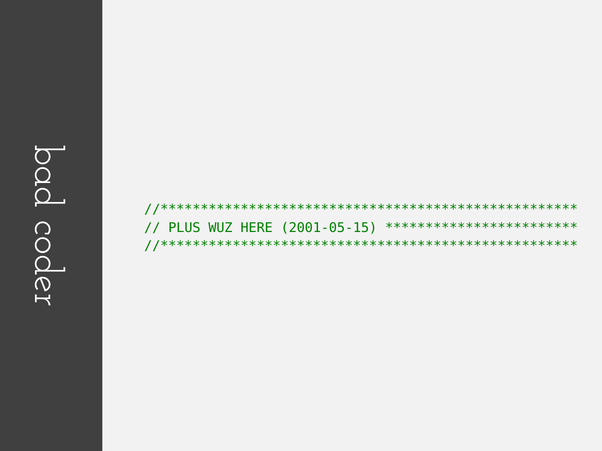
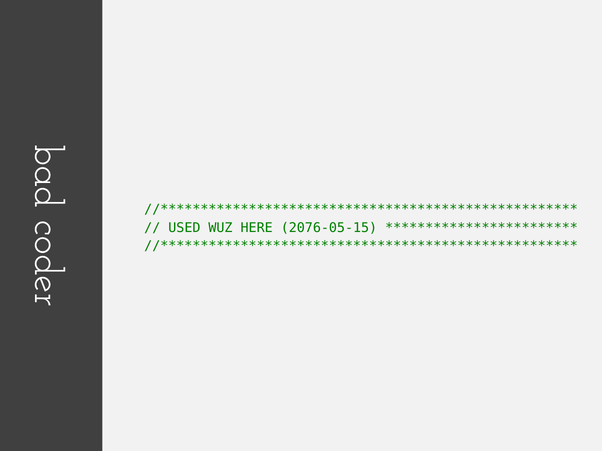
PLUS: PLUS -> USED (184, 228)
2001-05-15: 2001-05-15 -> 2076-05-15 (329, 228)
